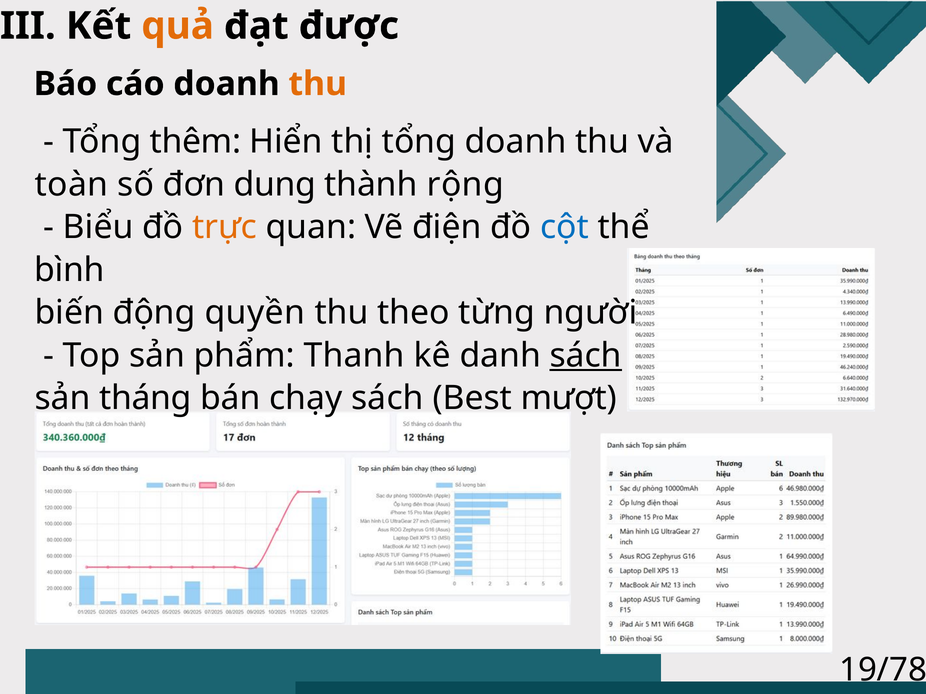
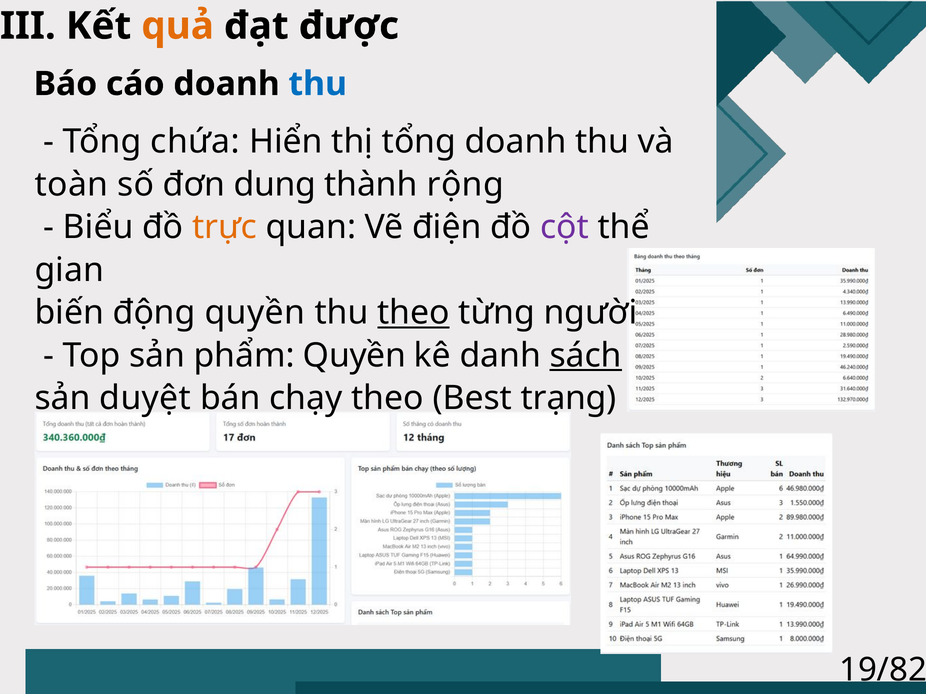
thu colour: orange -> blue (318, 84)
thêm: thêm -> chứa (195, 142)
cột colour: blue -> purple (565, 227)
bình: bình -> gian (69, 270)
theo underline: none -> present (414, 313)
phẩm Thanh: Thanh -> Quyền (355, 356)
tháng: tháng -> duyệt (145, 399)
chạy sách: sách -> theo (388, 399)
mượt: mượt -> trạng (569, 399)
19/78: 19/78 -> 19/82 (883, 670)
